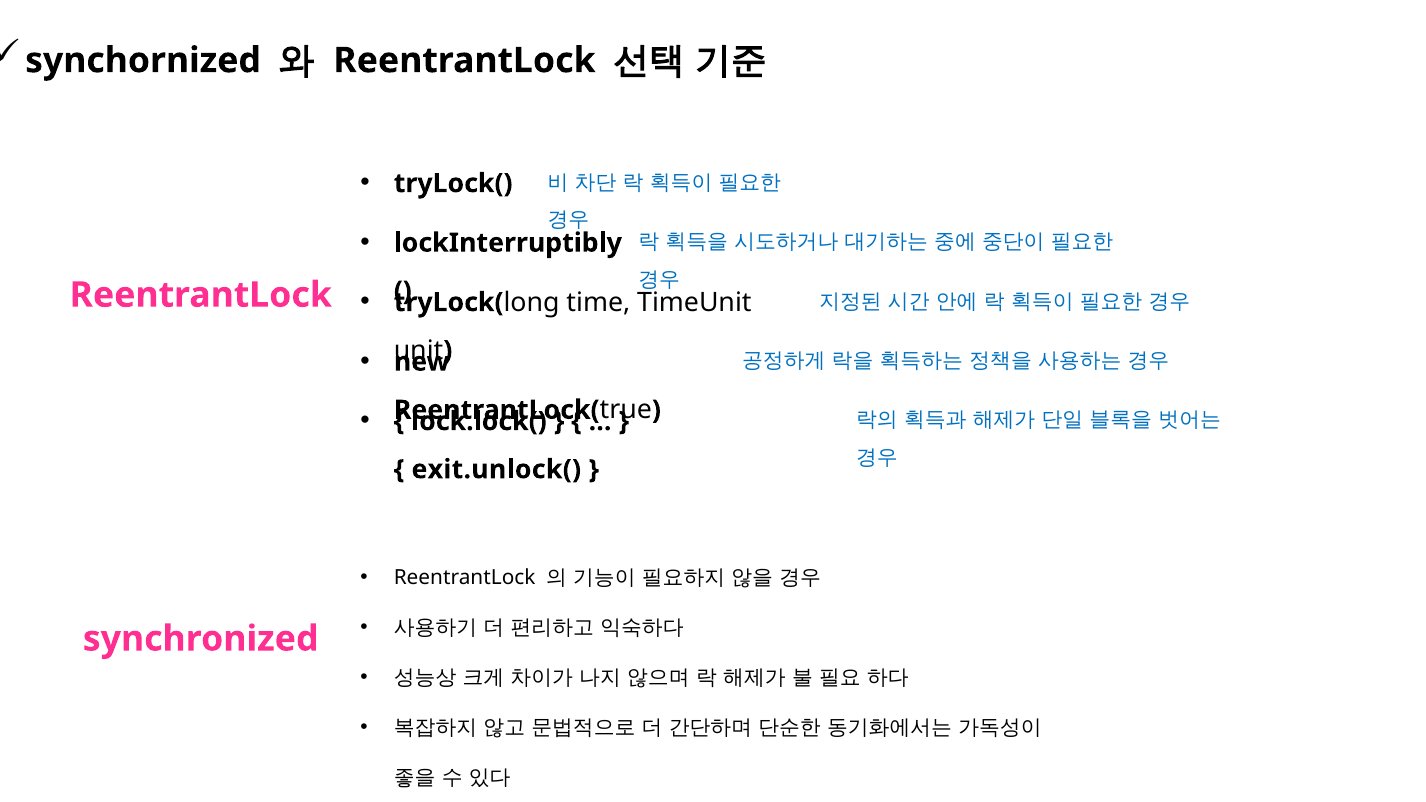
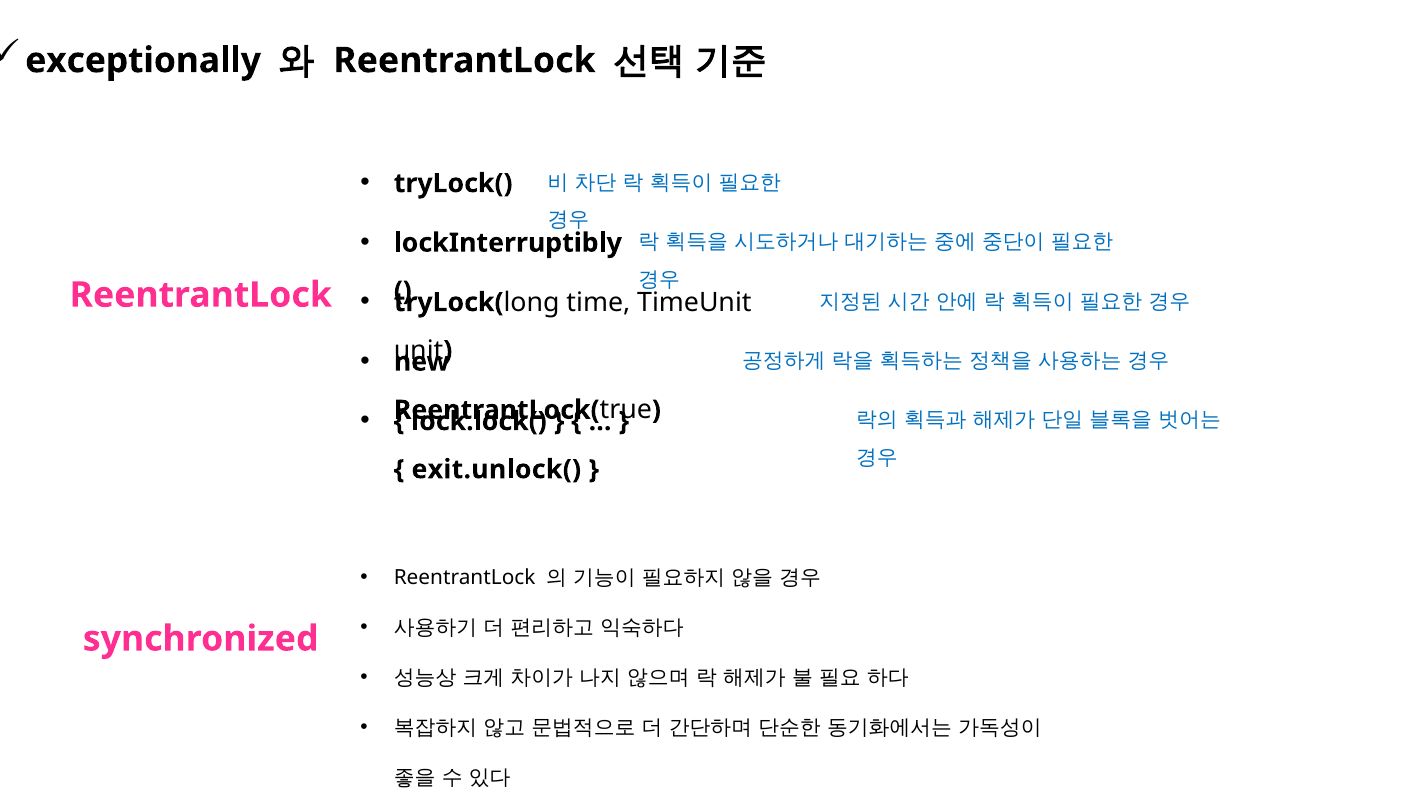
synchornized: synchornized -> exceptionally (143, 60)
